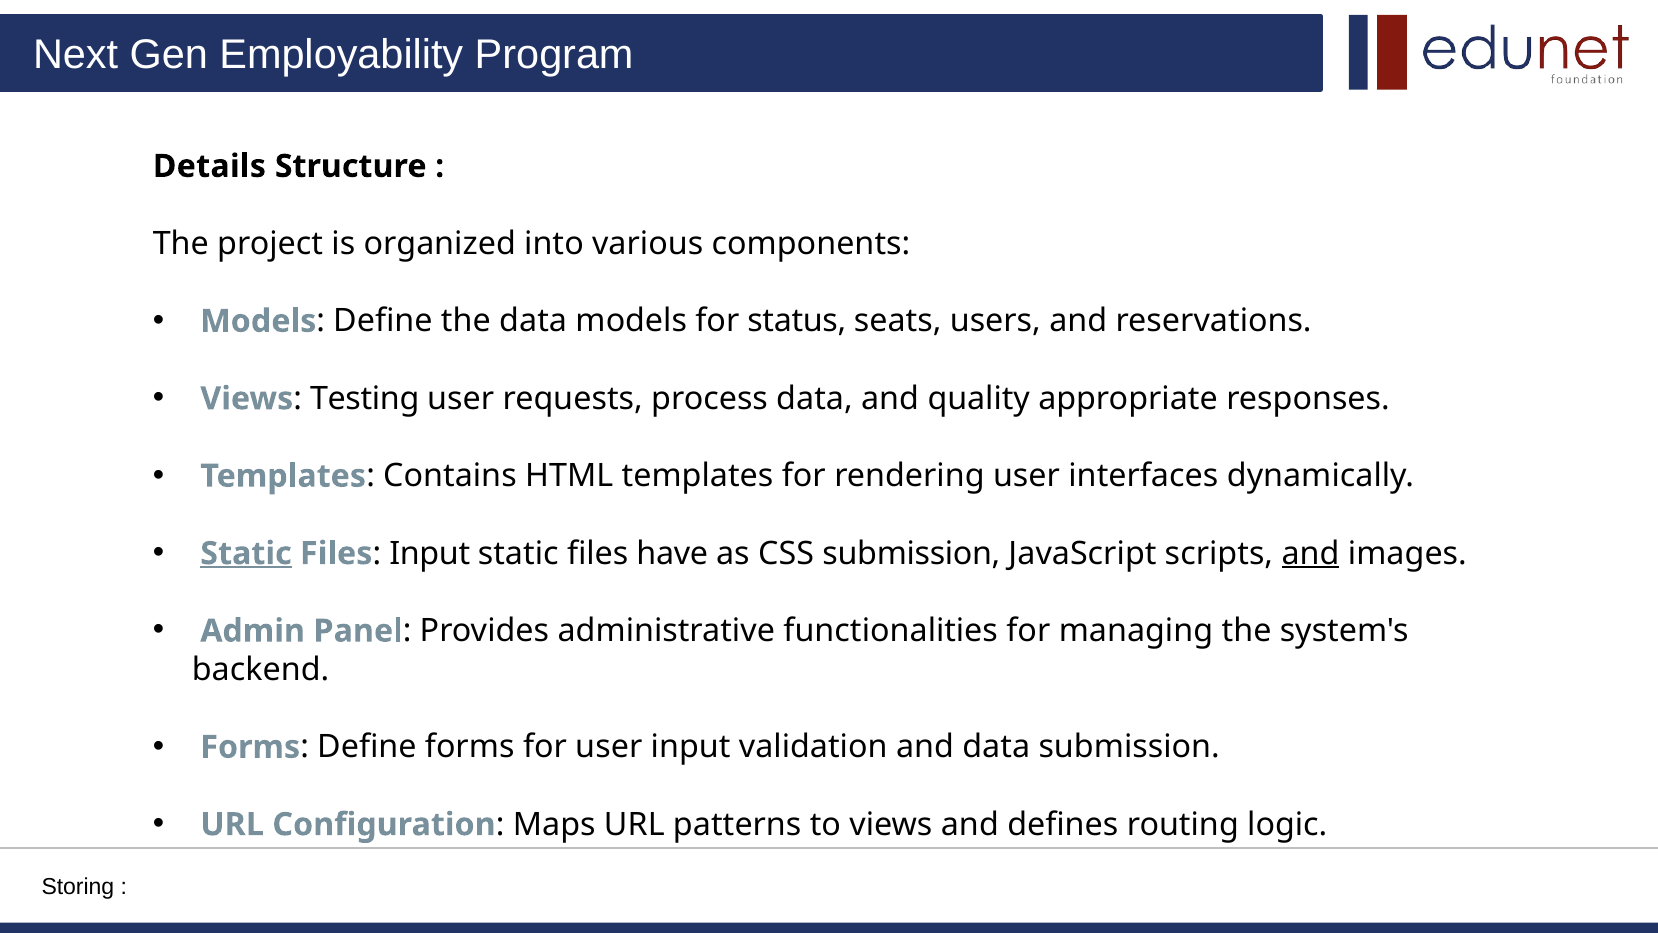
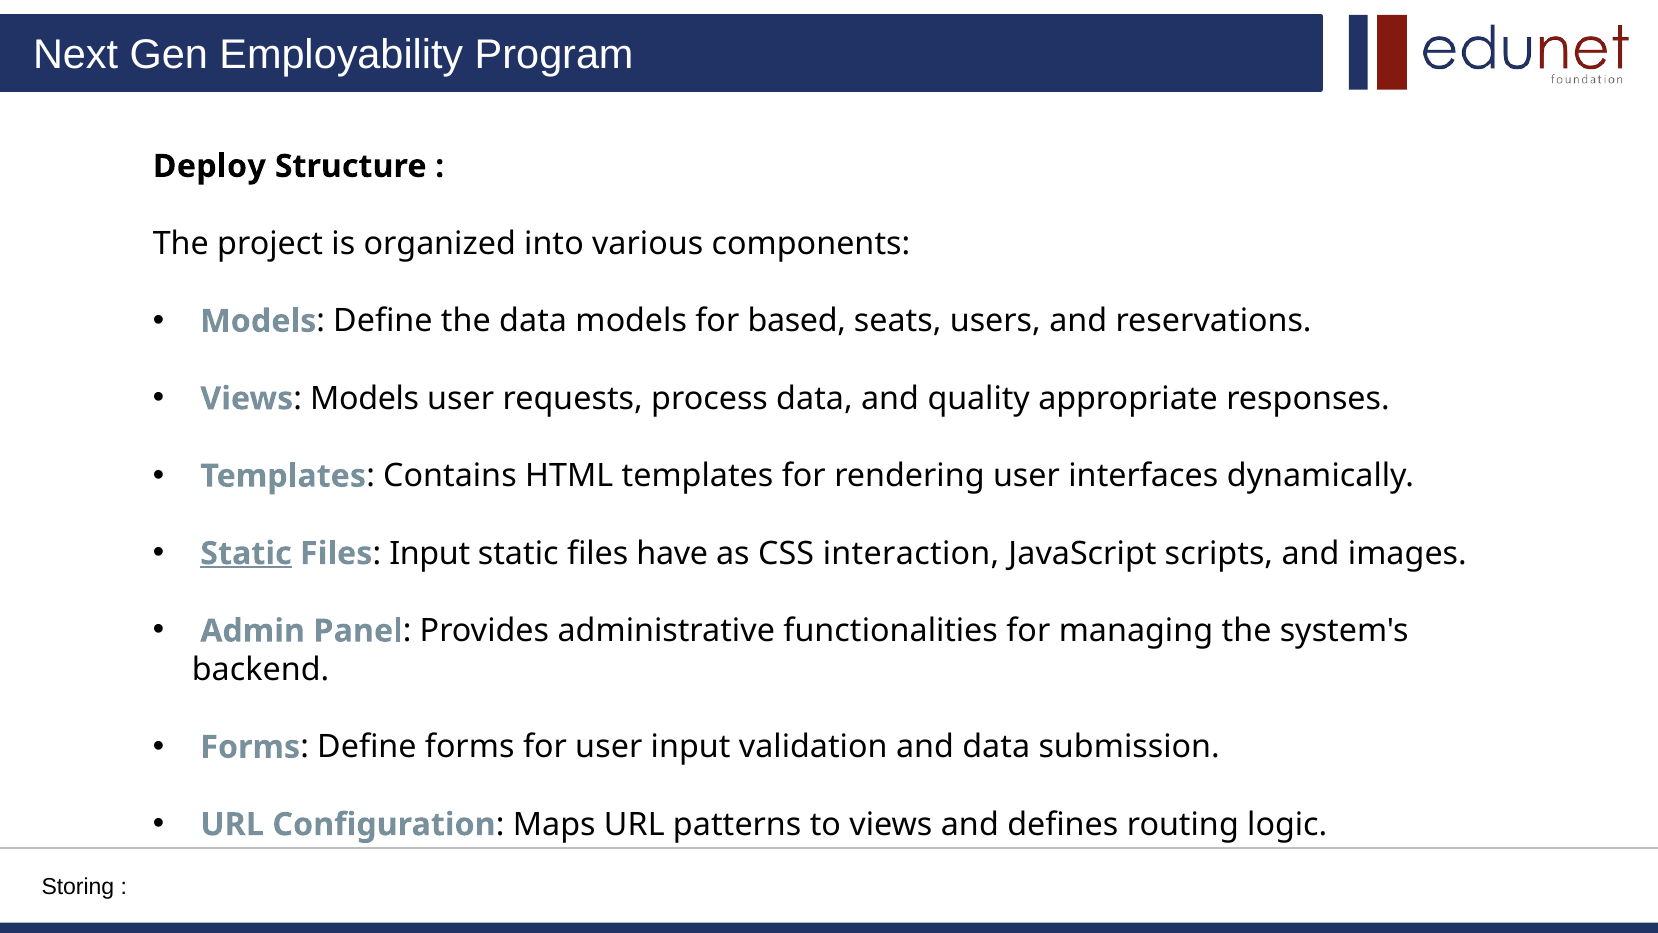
Details: Details -> Deploy (209, 166)
status: status -> based (797, 321)
Views Testing: Testing -> Models (365, 399)
CSS submission: submission -> interaction (911, 553)
and underline: present -> none (1310, 553)
